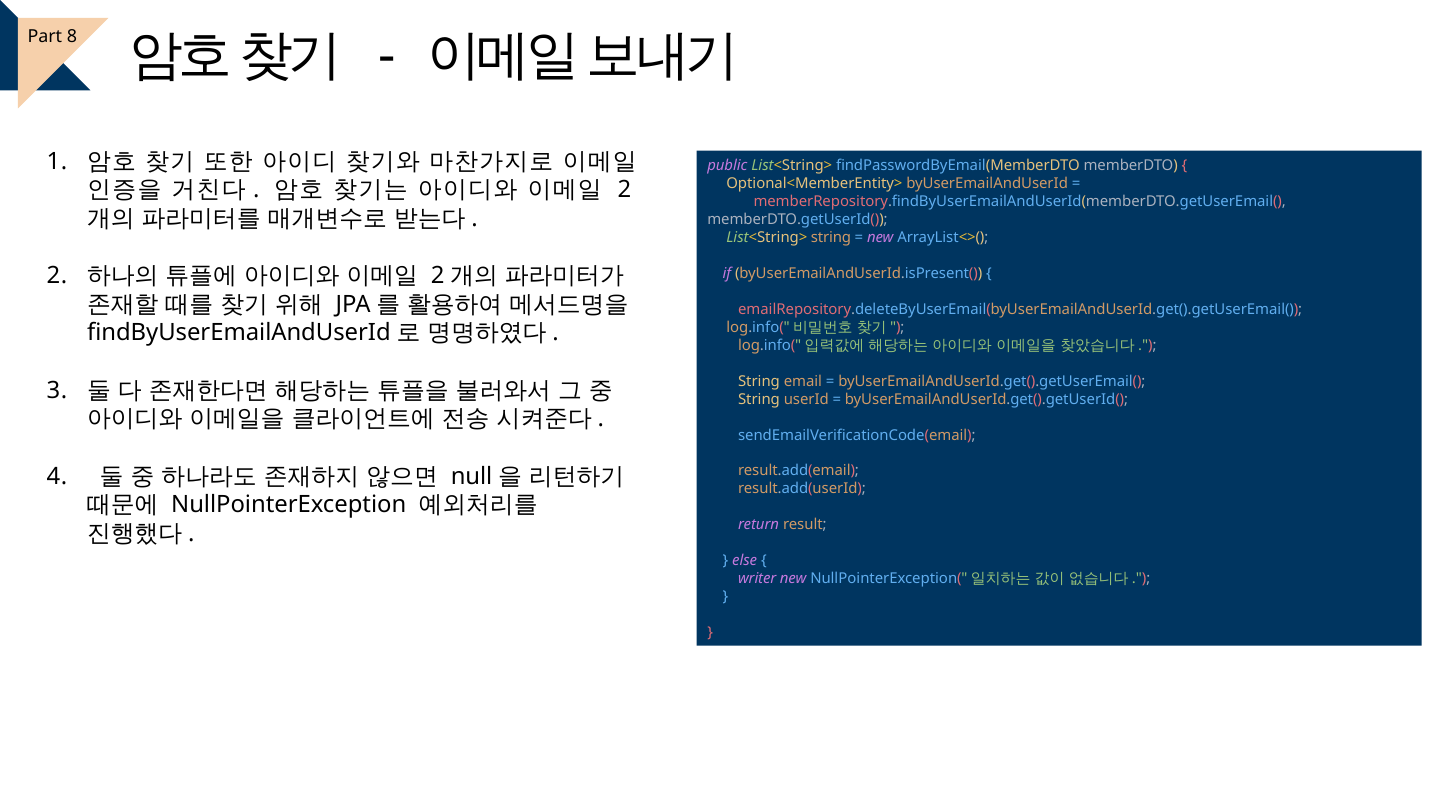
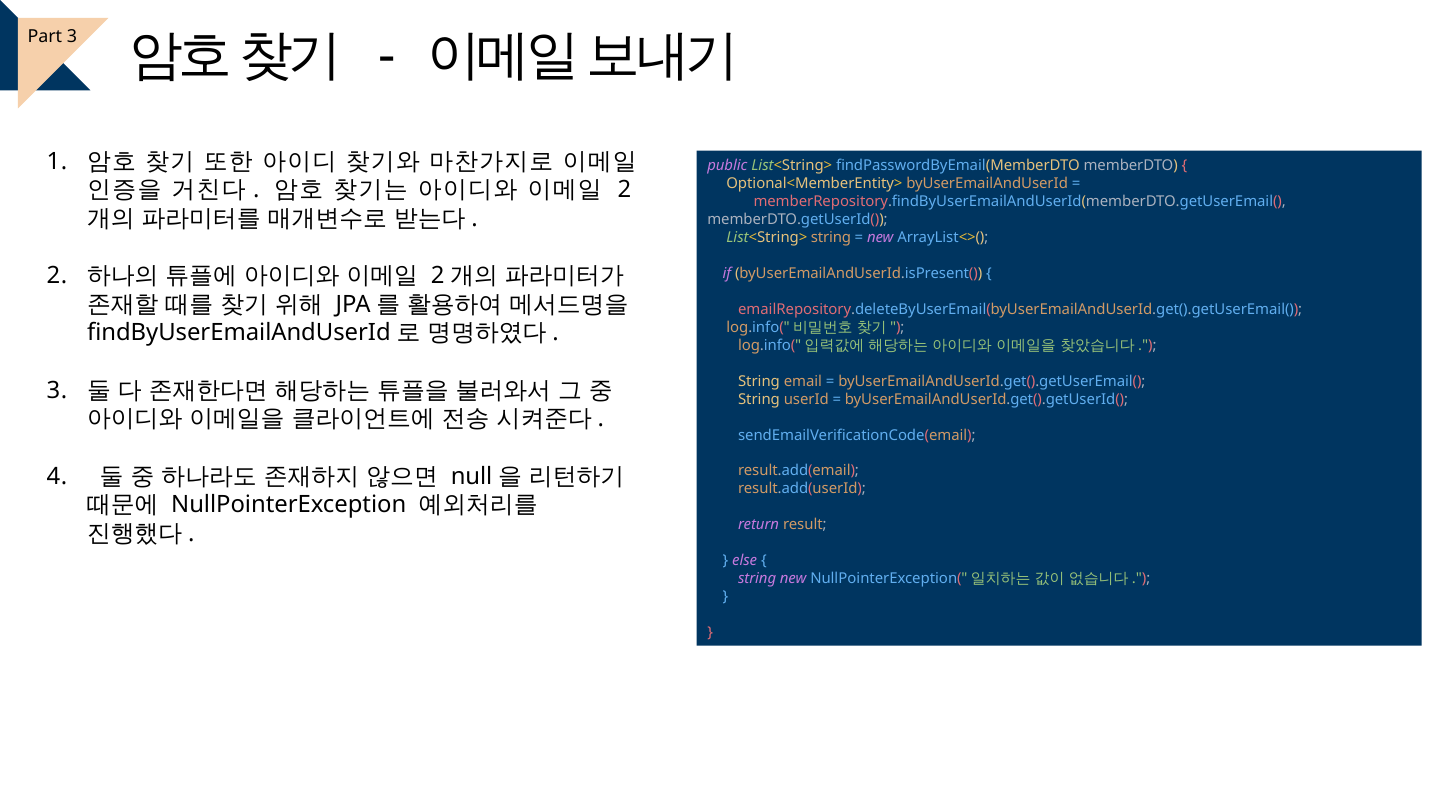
Part 8: 8 -> 3 (72, 37)
writer: writer -> string (757, 579)
